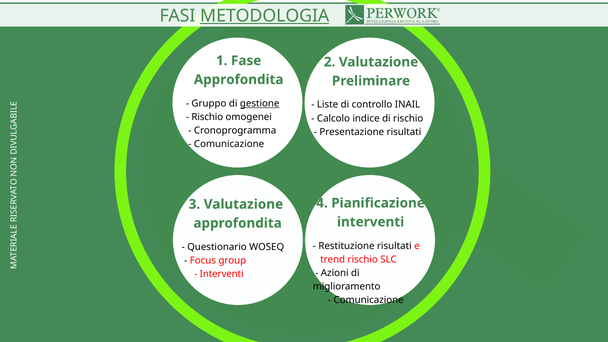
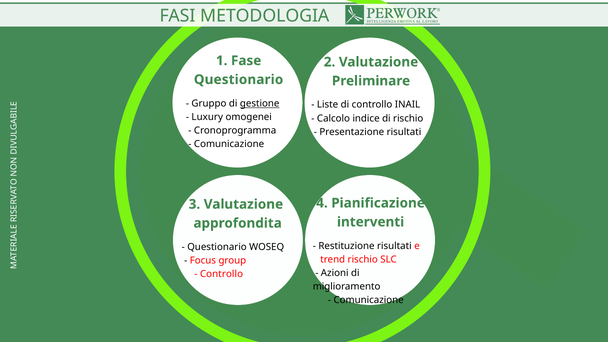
METODOLOGIA underline: present -> none (265, 16)
Approfondita: Approfondita -> Questionario (239, 80)
Rischio: Rischio -> Luxury (207, 117)
Interventi: Interventi -> Controllo (222, 274)
